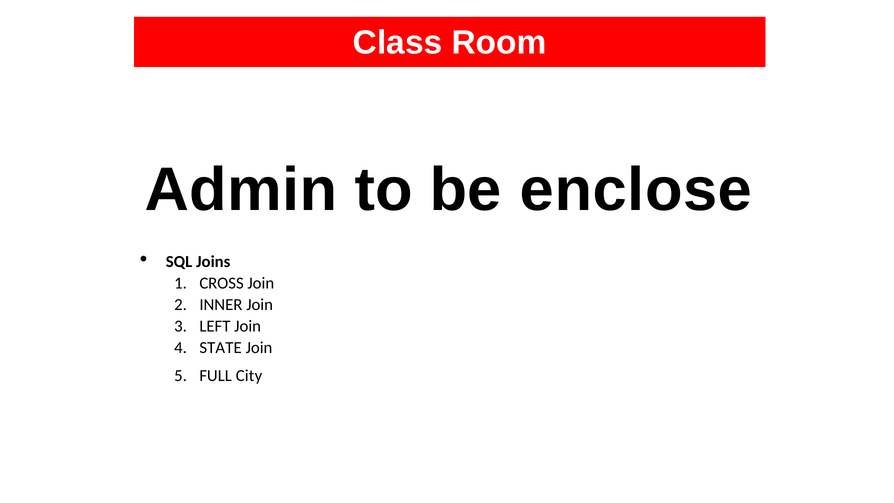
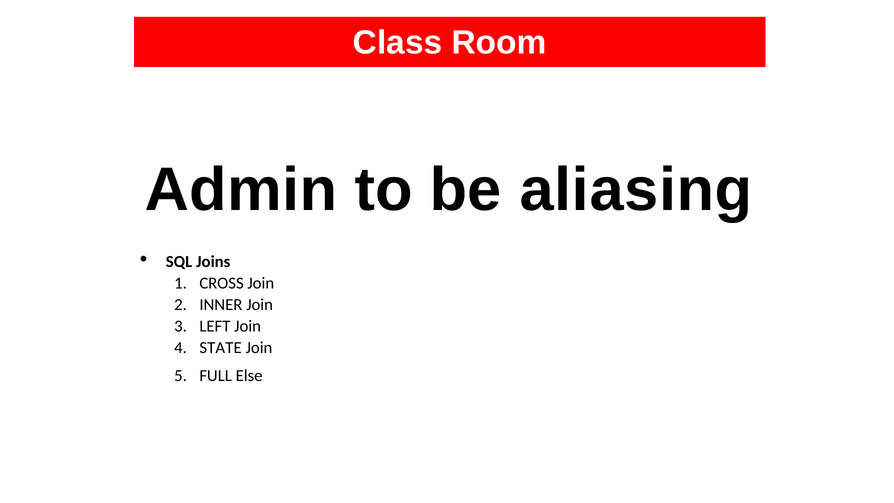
enclose: enclose -> aliasing (636, 190)
City: City -> Else (249, 375)
